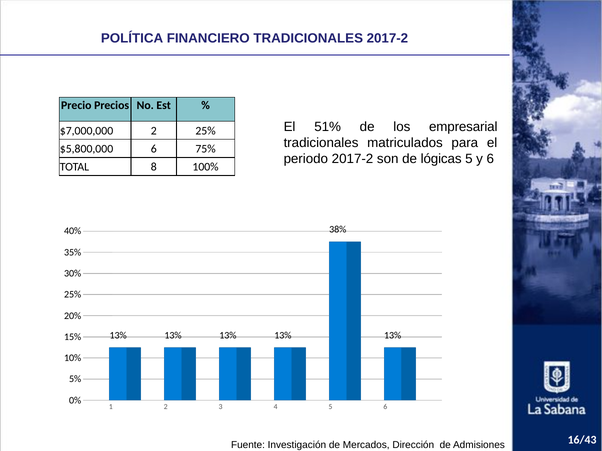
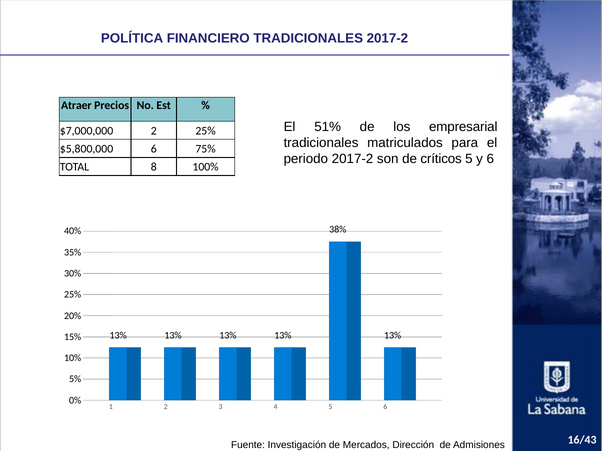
Precio: Precio -> Atraer (76, 105)
lógicas: lógicas -> críticos (441, 159)
